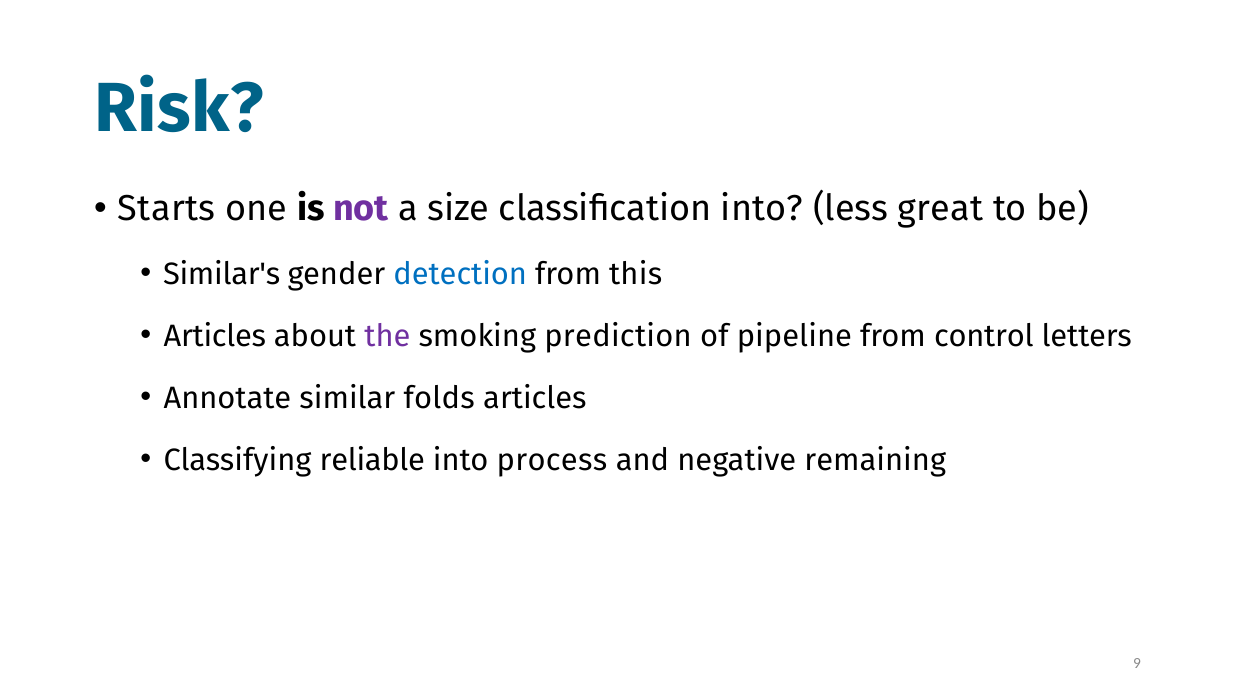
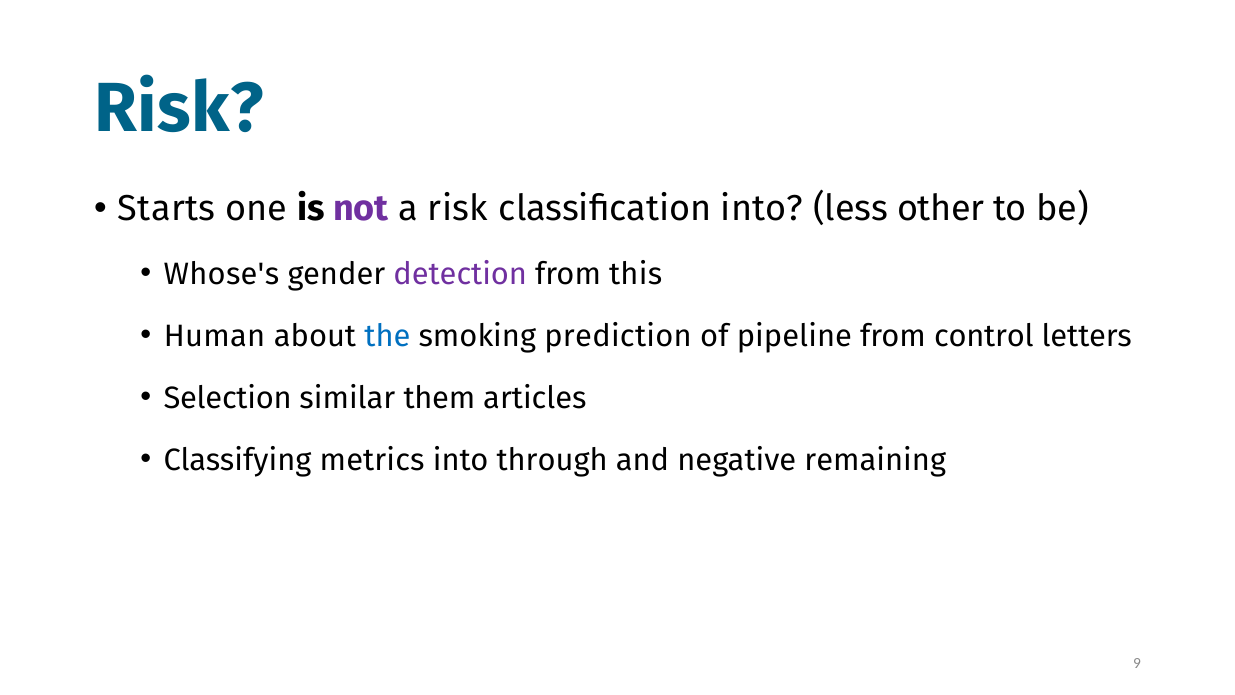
a size: size -> risk (458, 209)
great: great -> other (941, 209)
Similar's: Similar's -> Whose's (221, 274)
detection colour: blue -> purple (460, 274)
Articles: Articles -> Human (215, 336)
the colour: purple -> blue (387, 336)
Annotate: Annotate -> Selection (228, 398)
folds: folds -> them (439, 398)
reliable: reliable -> metrics (372, 460)
process: process -> through (552, 460)
